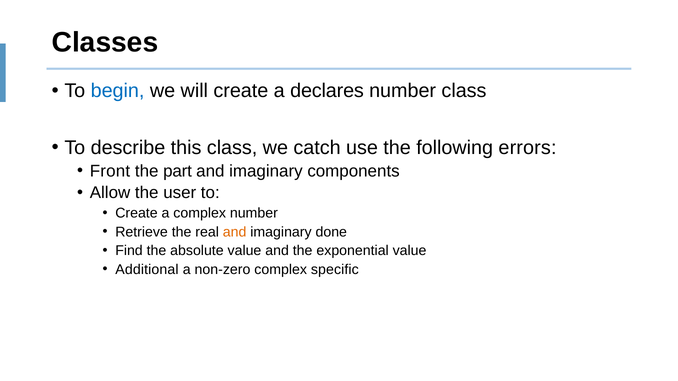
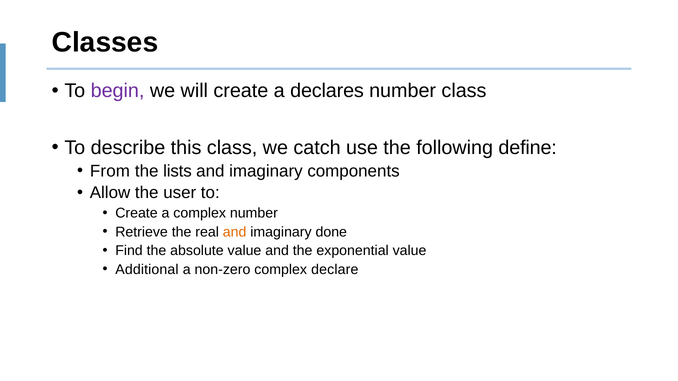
begin colour: blue -> purple (118, 91)
errors: errors -> define (528, 148)
Front: Front -> From (110, 171)
part: part -> lists (177, 171)
specific: specific -> declare (335, 270)
